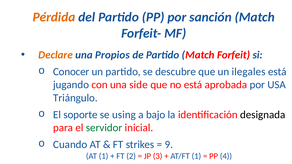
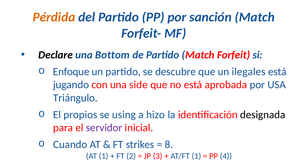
Declare colour: orange -> black (56, 55)
Propios: Propios -> Bottom (112, 55)
Conocer: Conocer -> Enfoque (71, 72)
soporte: soporte -> propios (80, 115)
bajo: bajo -> hizo (156, 115)
servidor colour: green -> purple (104, 128)
9: 9 -> 8 (169, 145)
